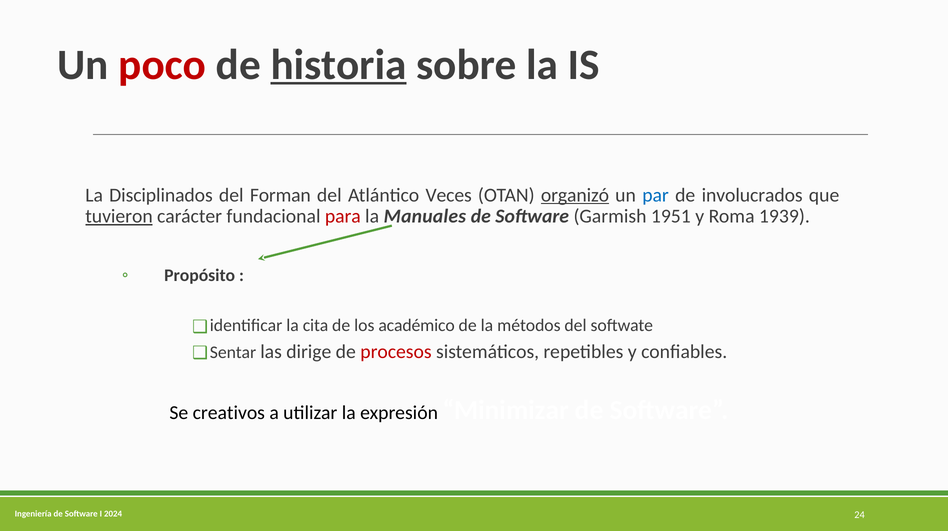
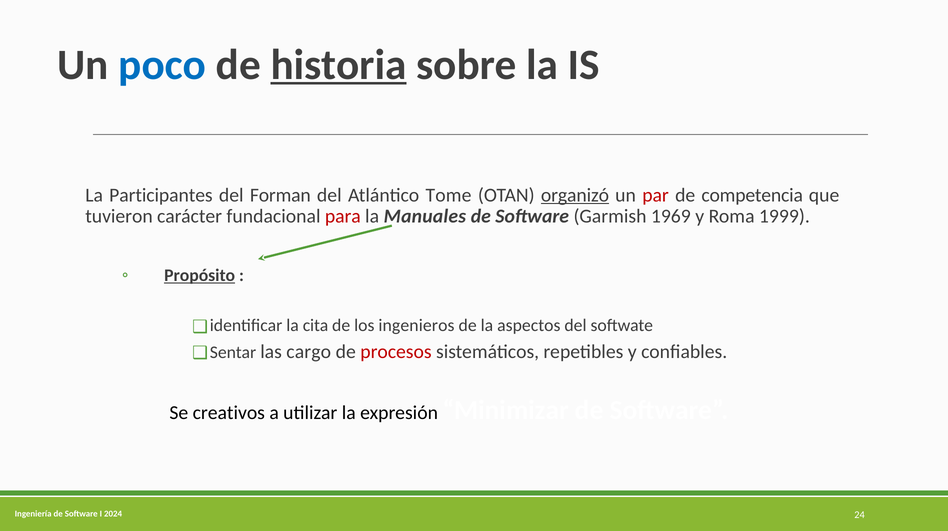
poco colour: red -> blue (162, 65)
Disciplinados: Disciplinados -> Participantes (161, 195)
Veces: Veces -> Tome (449, 195)
par colour: blue -> red (656, 195)
involucrados: involucrados -> competencia (752, 195)
tuvieron underline: present -> none (119, 216)
1951: 1951 -> 1969 (671, 216)
1939: 1939 -> 1999 (784, 216)
Propósito underline: none -> present (200, 276)
académico: académico -> ingenieros (416, 326)
métodos: métodos -> aspectos (529, 326)
dirige: dirige -> cargo (309, 352)
